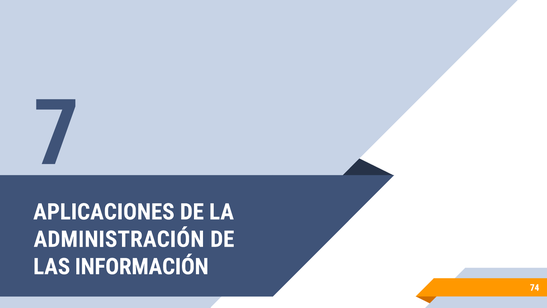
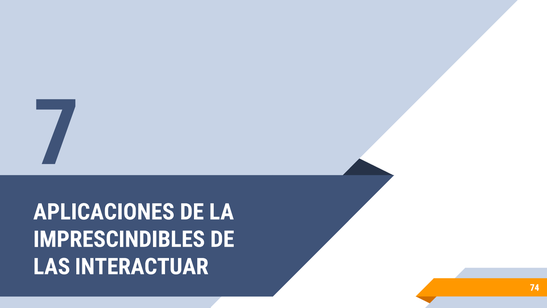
ADMINISTRACIÓN: ADMINISTRACIÓN -> IMPRESCINDIBLES (119, 239)
INFORMACIÓN: INFORMACIÓN -> INTERACTUAR (142, 266)
